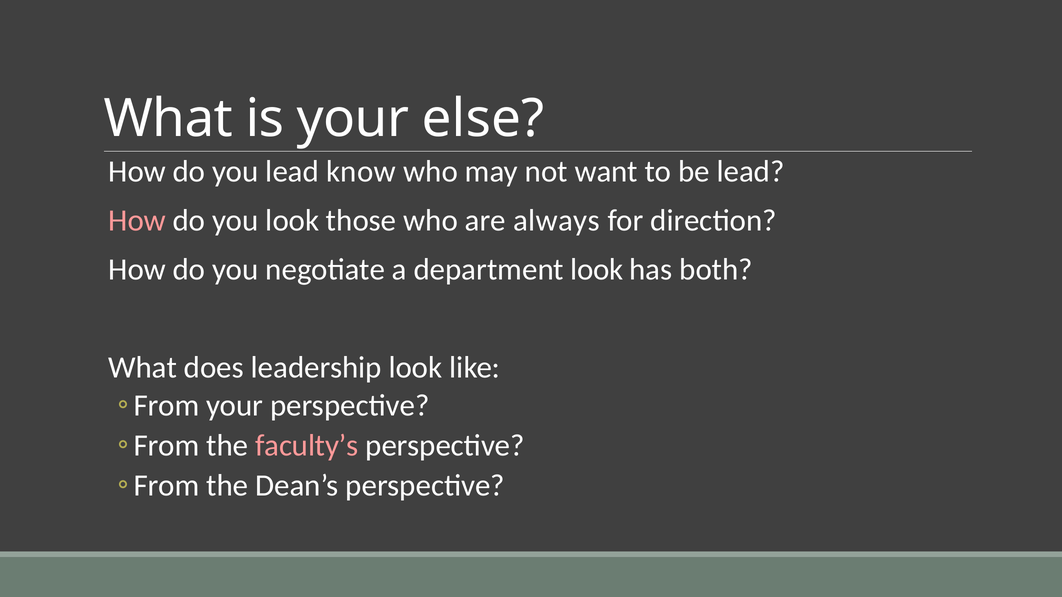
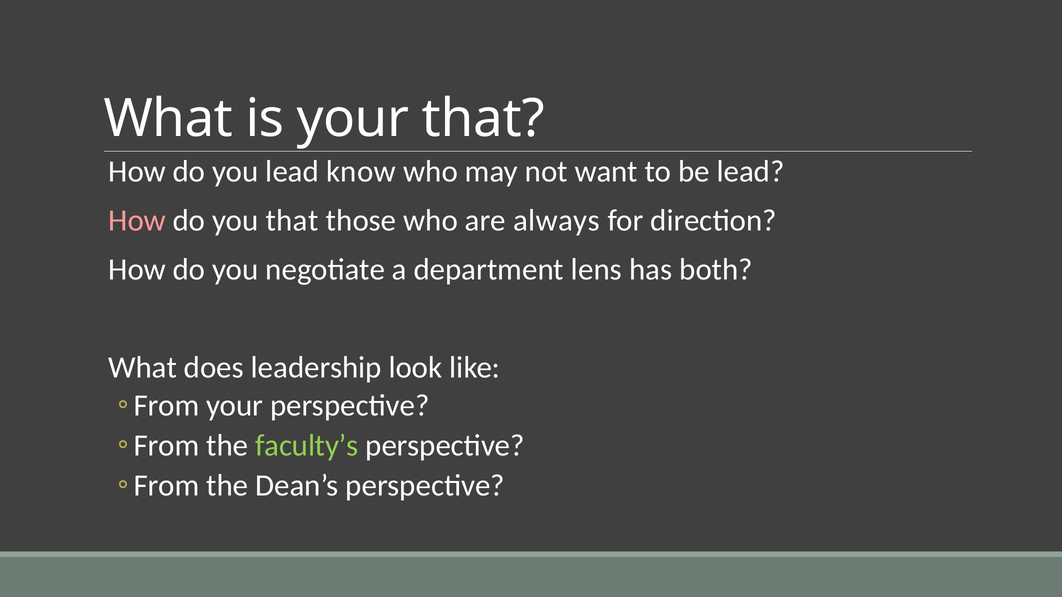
your else: else -> that (483, 119)
you look: look -> that (292, 221)
department look: look -> lens (596, 270)
faculty’s colour: pink -> light green (307, 446)
